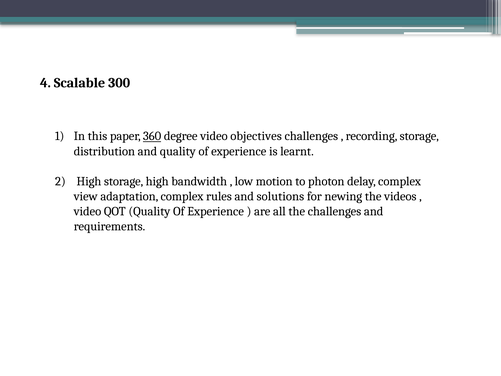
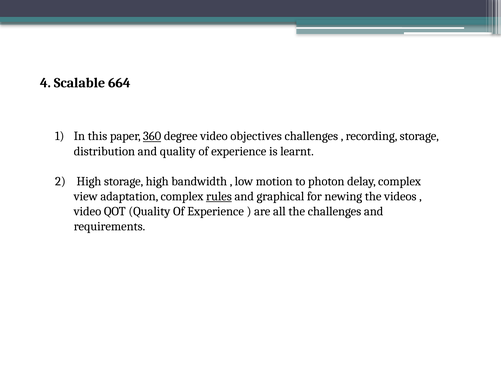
300: 300 -> 664 (119, 83)
rules underline: none -> present (219, 196)
solutions: solutions -> graphical (280, 196)
